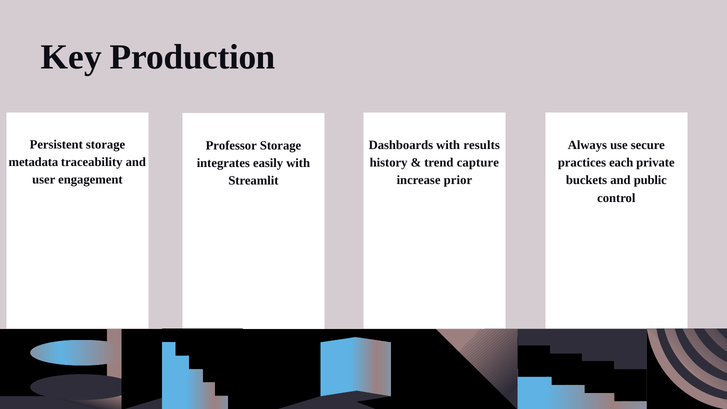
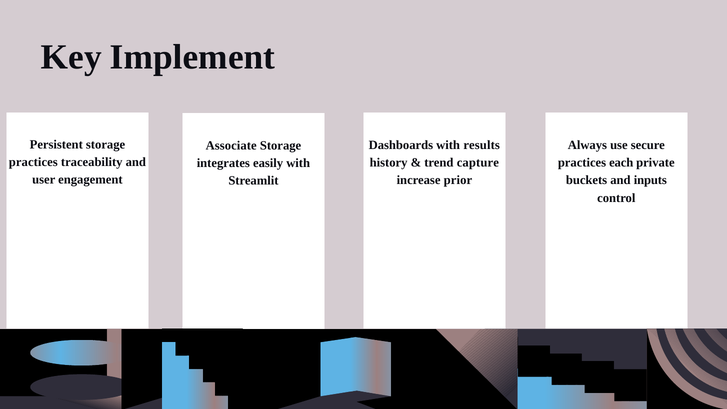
Production: Production -> Implement (193, 57)
Professor: Professor -> Associate (231, 145)
metadata: metadata -> practices (33, 162)
public: public -> inputs (650, 180)
